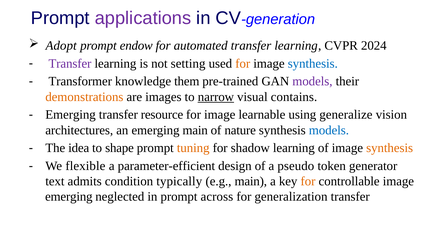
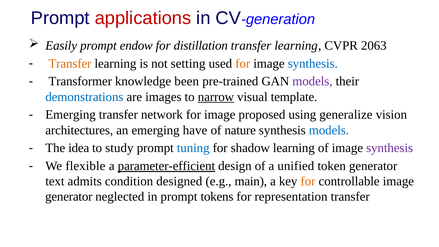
applications colour: purple -> red (143, 18)
Adopt: Adopt -> Easily (61, 46)
automated: automated -> distillation (201, 46)
2024: 2024 -> 2063 (374, 46)
Transfer colour: purple -> orange (70, 63)
them: them -> been (187, 81)
demonstrations colour: orange -> blue (84, 97)
contains: contains -> template (294, 97)
resource: resource -> network (162, 115)
learnable: learnable -> proposed (262, 115)
emerging main: main -> have (195, 130)
shape: shape -> study (119, 148)
tuning colour: orange -> blue (193, 148)
synthesis colour: orange -> purple (390, 148)
parameter-efficient underline: none -> present (166, 166)
pseudo: pseudo -> unified (296, 166)
typically: typically -> designed (179, 181)
emerging: emerging -> generator (69, 197)
across: across -> tokens (217, 197)
generalization: generalization -> representation (291, 197)
